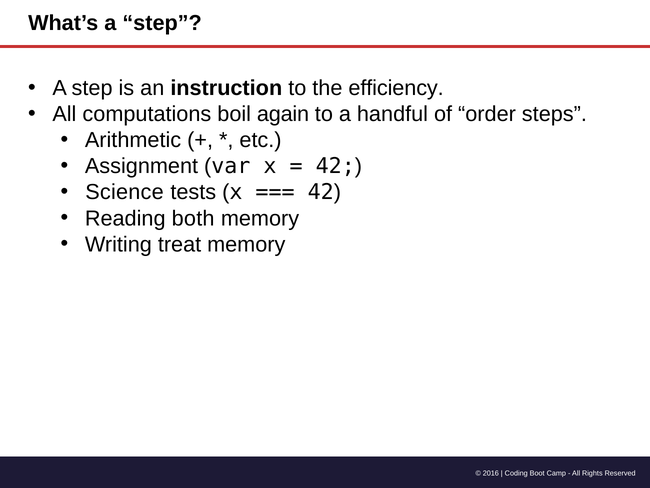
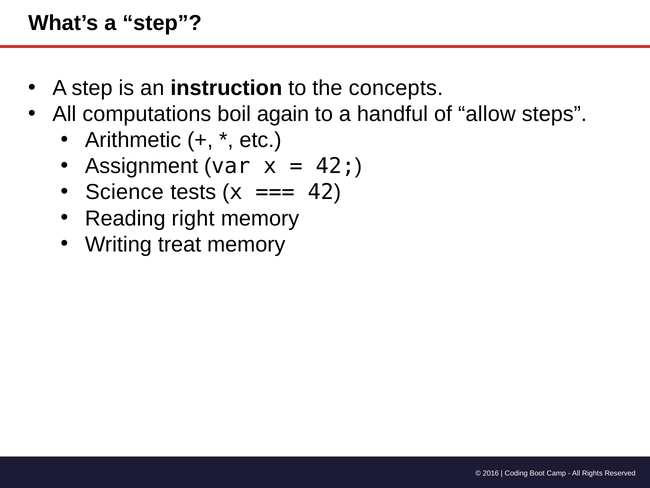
efficiency: efficiency -> concepts (396, 88)
order: order -> allow (487, 114)
both: both -> right (193, 218)
